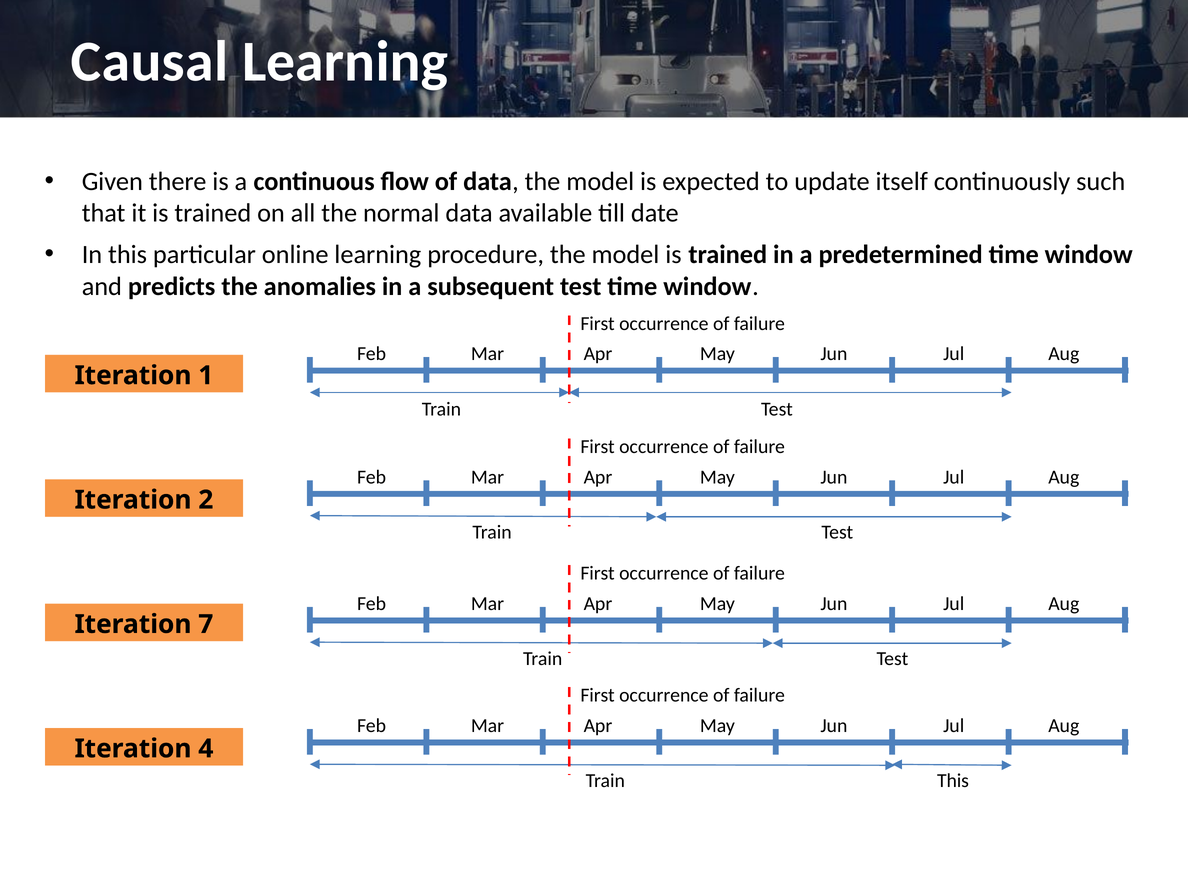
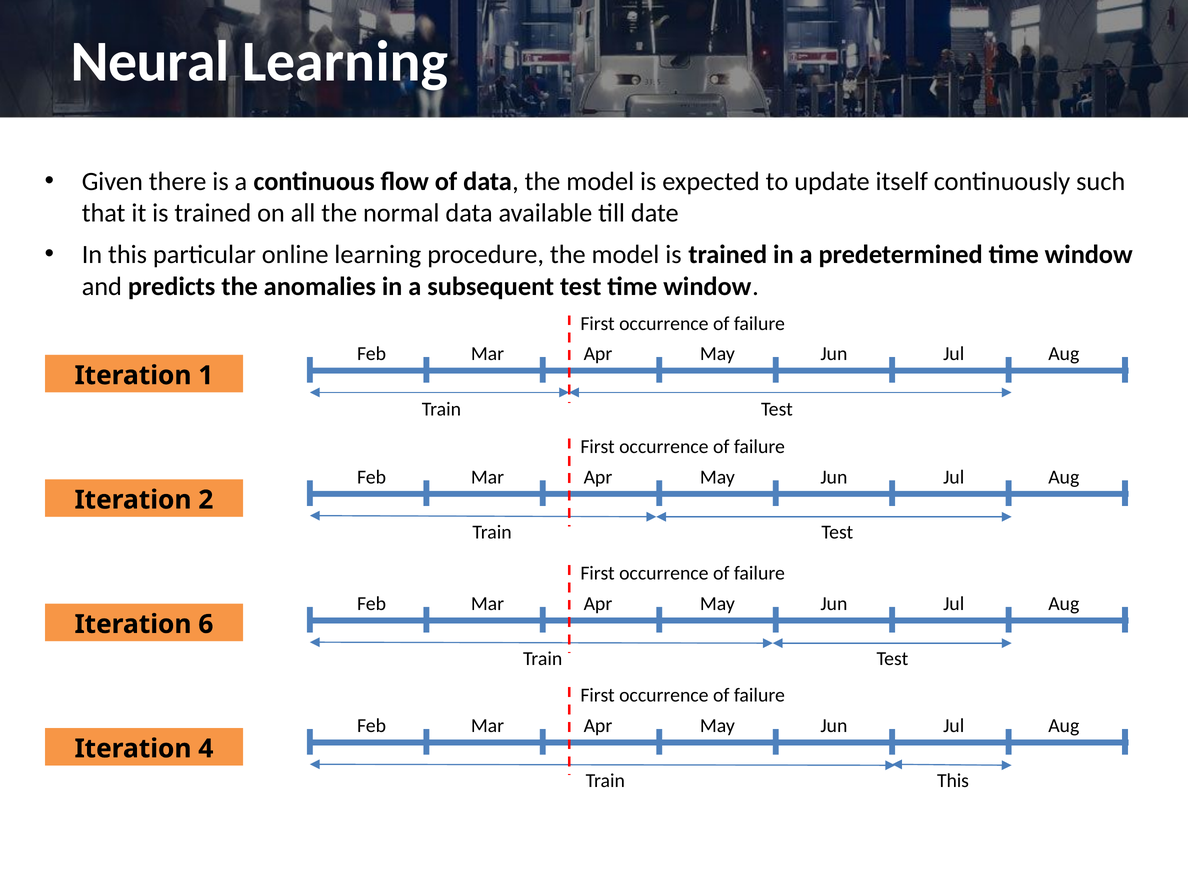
Causal: Causal -> Neural (150, 62)
7: 7 -> 6 (206, 624)
